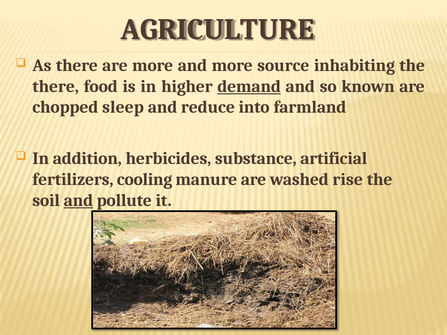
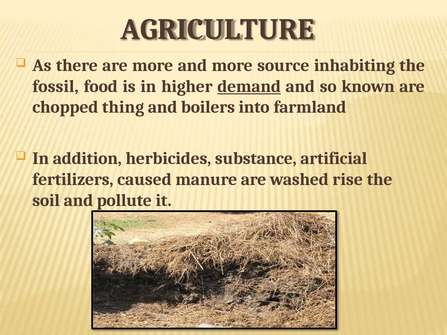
there: there -> fossil (56, 86)
sleep: sleep -> thing (123, 107)
reduce: reduce -> boilers (208, 107)
cooling: cooling -> caused (144, 180)
and underline: present -> none (78, 200)
